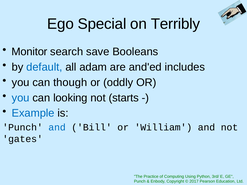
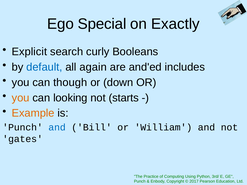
Terribly: Terribly -> Exactly (175, 24)
Monitor: Monitor -> Explicit (29, 52)
save: save -> curly (98, 52)
adam: adam -> again (93, 67)
oddly: oddly -> down (118, 83)
you colour: blue -> orange (21, 98)
Example colour: blue -> orange (33, 113)
